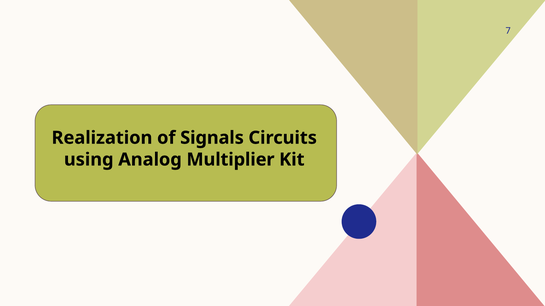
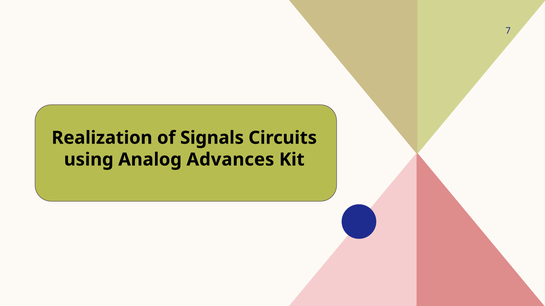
Multiplier: Multiplier -> Advances (230, 160)
